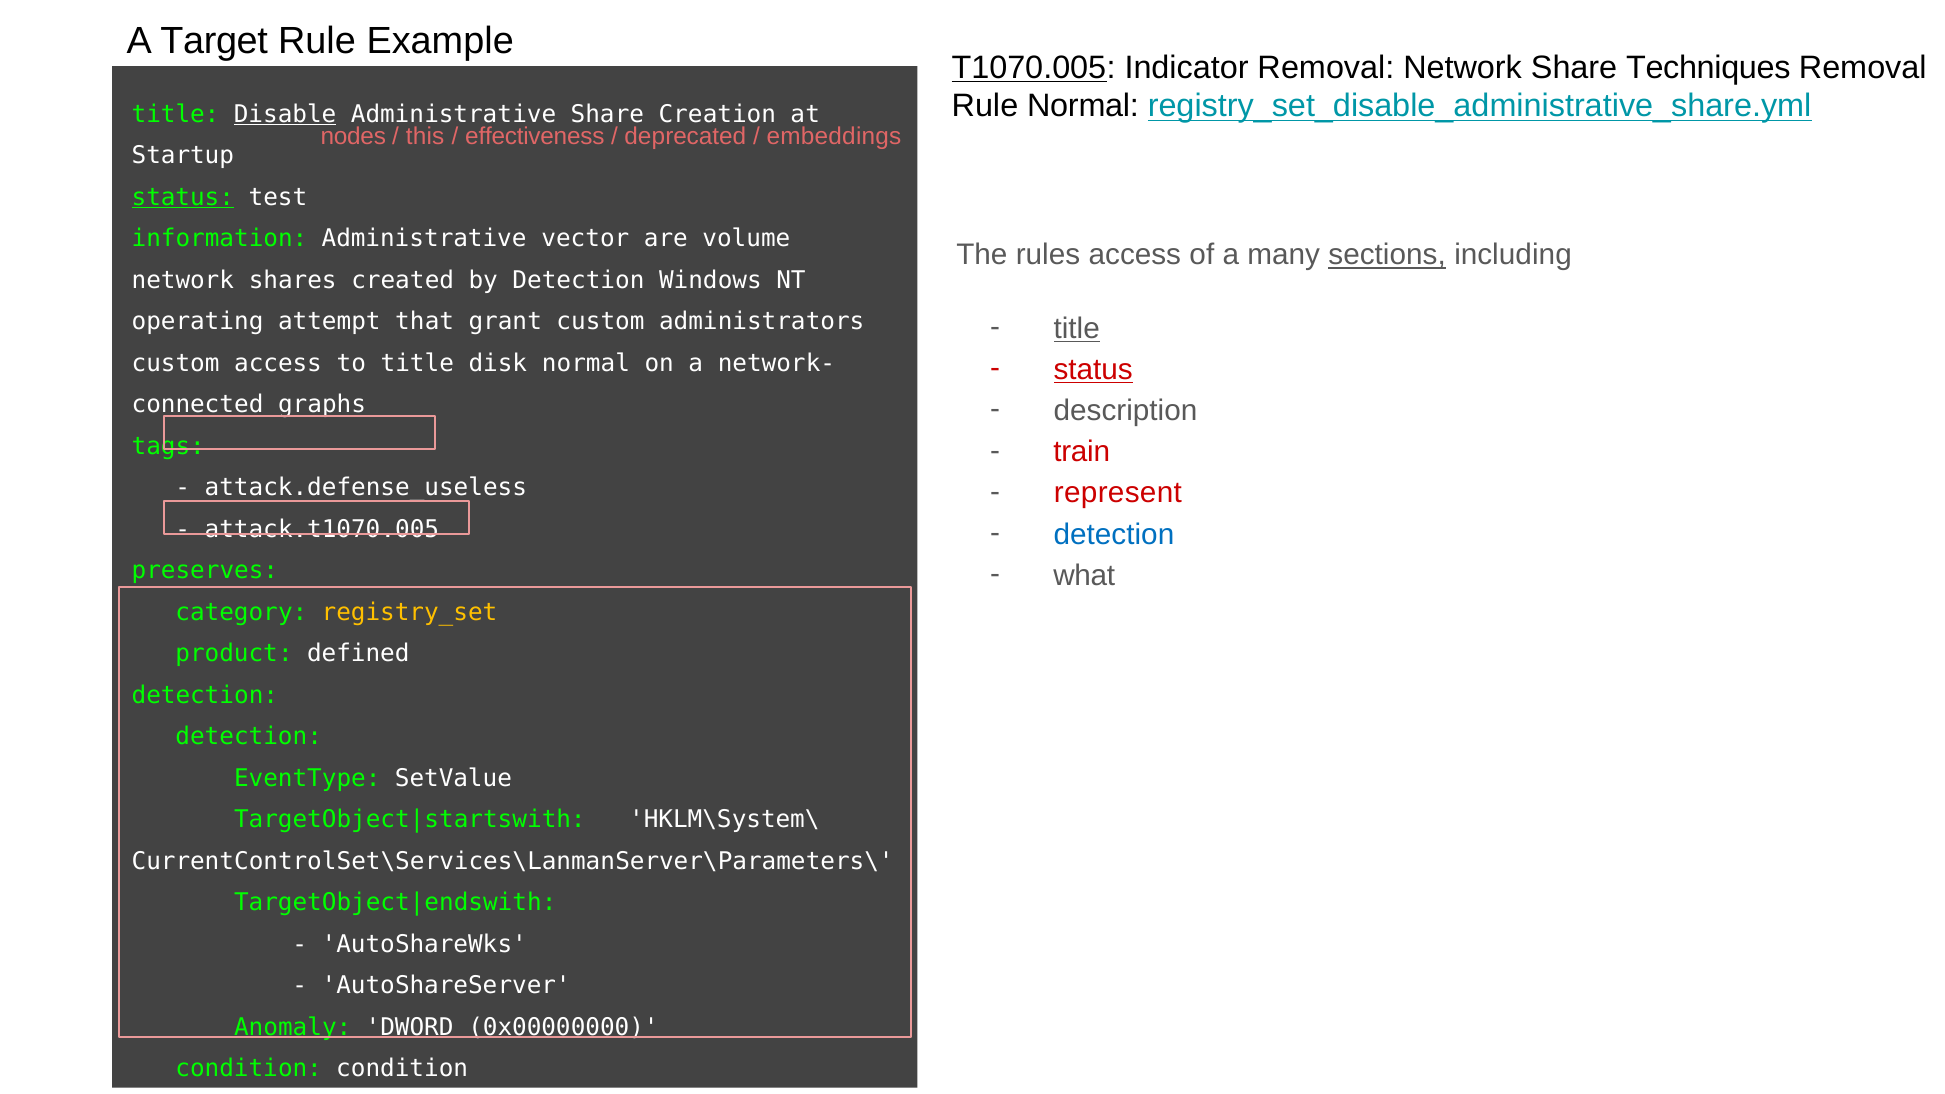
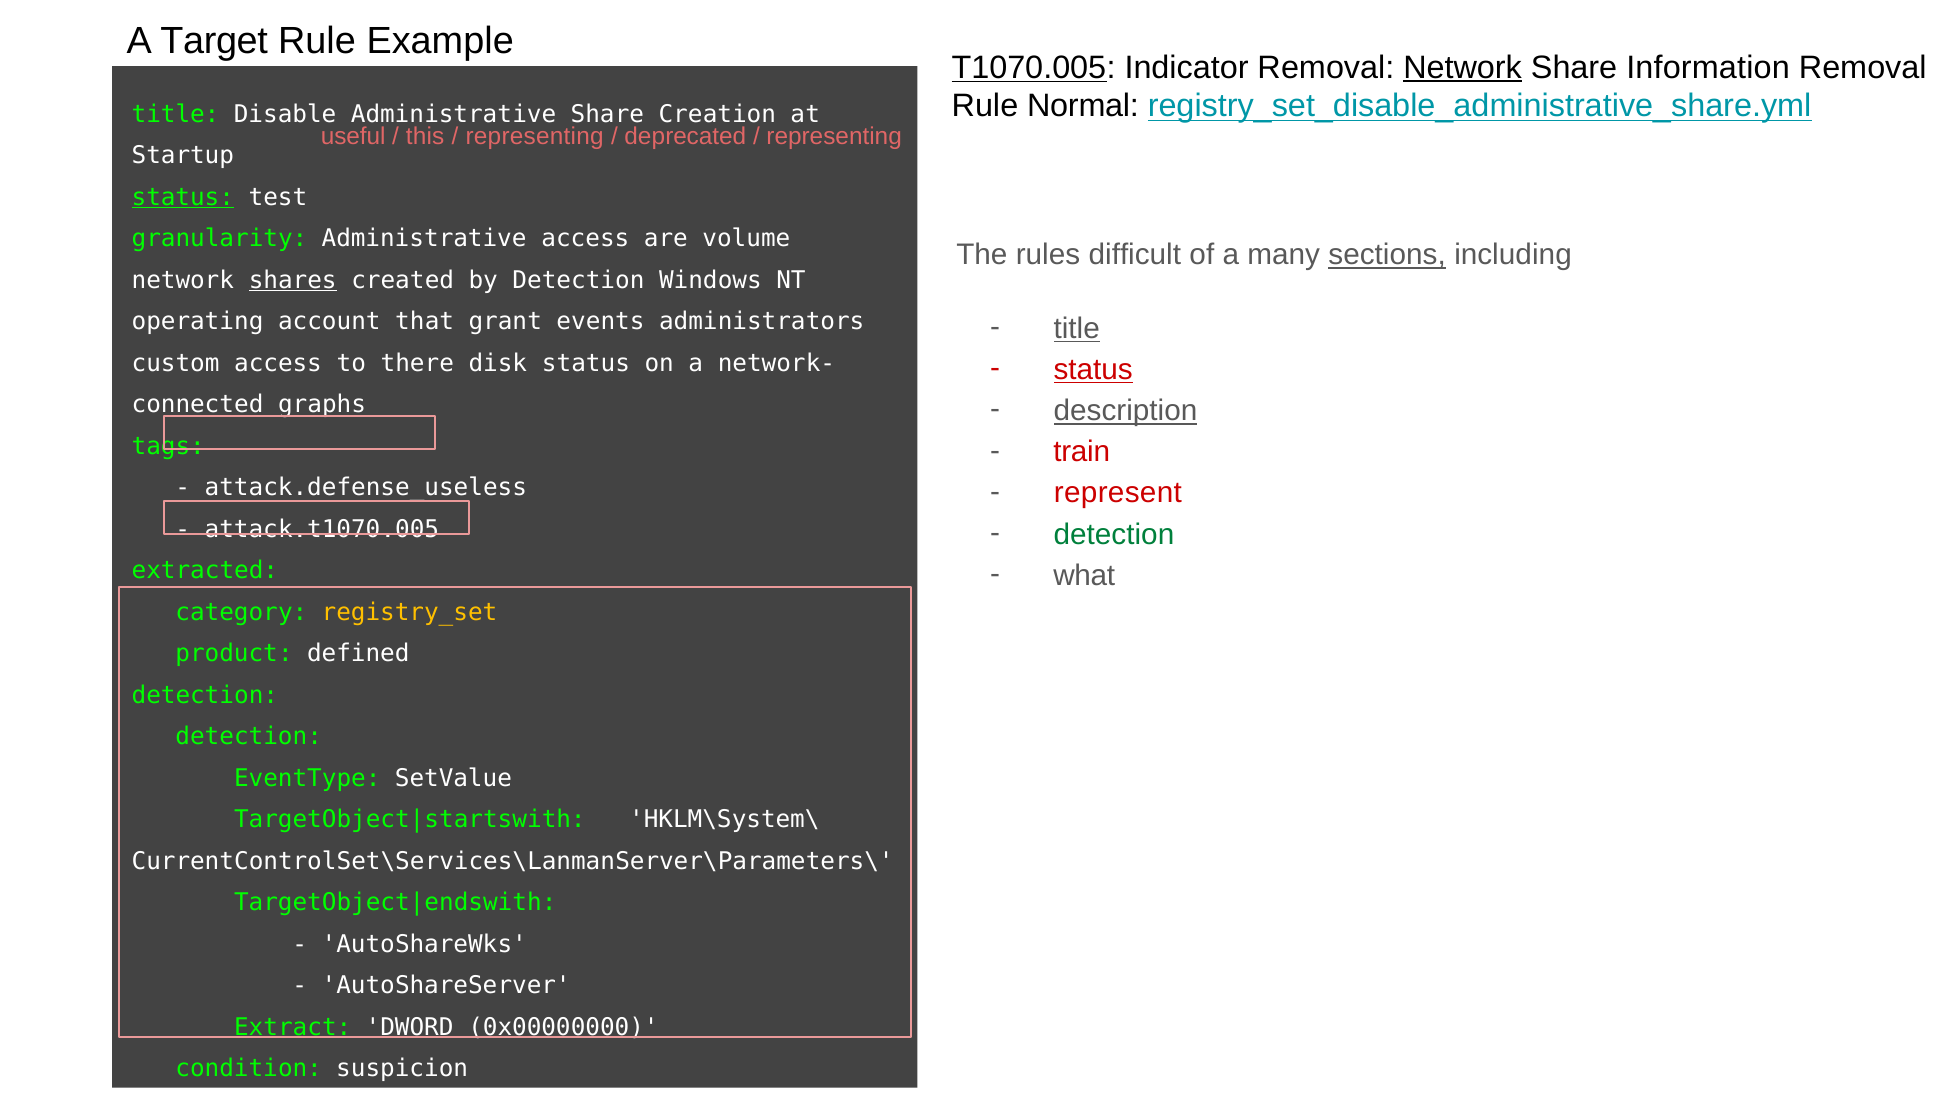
Network underline: none -> present (1463, 67)
Techniques: Techniques -> Information (1708, 67)
Disable underline: present -> none (285, 114)
nodes: nodes -> useful (353, 136)
effectiveness: effectiveness -> representing (535, 136)
embeddings: embeddings -> representing (834, 136)
information: information -> granularity (219, 239)
Administrative vector: vector -> access (585, 239)
rules access: access -> difficult (1135, 255)
shares underline: none -> present (293, 280)
attempt: attempt -> account (329, 322)
grant custom: custom -> events (601, 322)
to title: title -> there (417, 363)
disk normal: normal -> status (586, 363)
description underline: none -> present (1125, 411)
detection colour: blue -> green (1114, 534)
preserves: preserves -> extracted (205, 571)
Anomaly: Anomaly -> Extract (293, 1027)
condition condition: condition -> suspicion (402, 1069)
